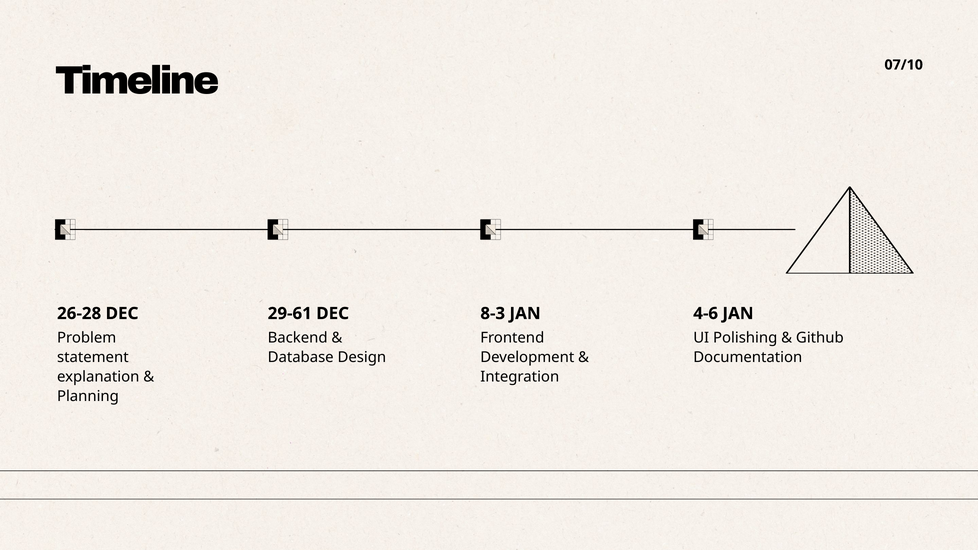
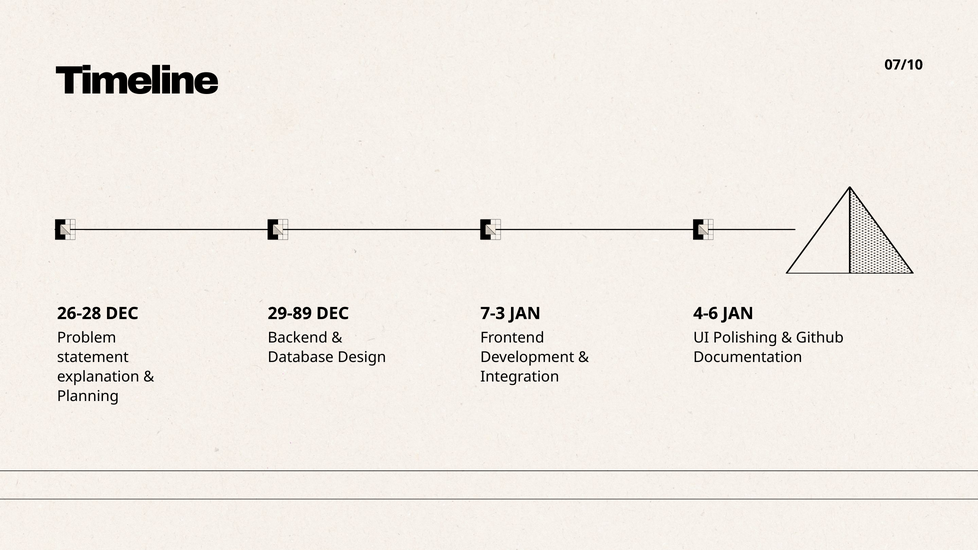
29-61: 29-61 -> 29-89 (290, 314)
8-3: 8-3 -> 7-3 (493, 314)
